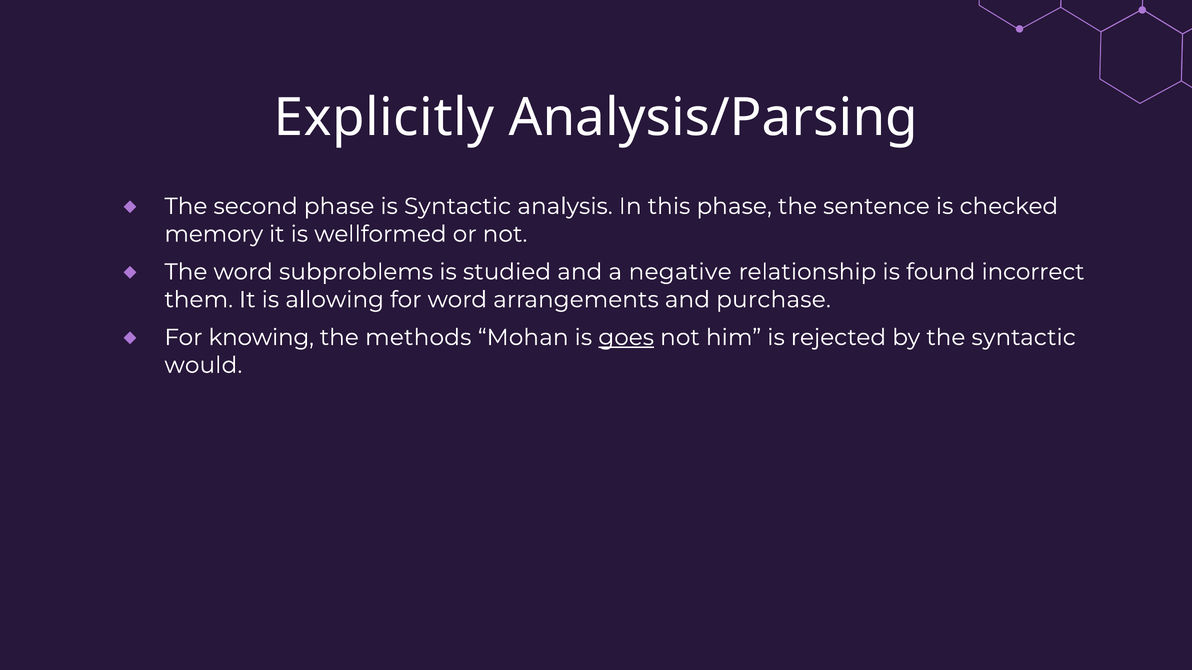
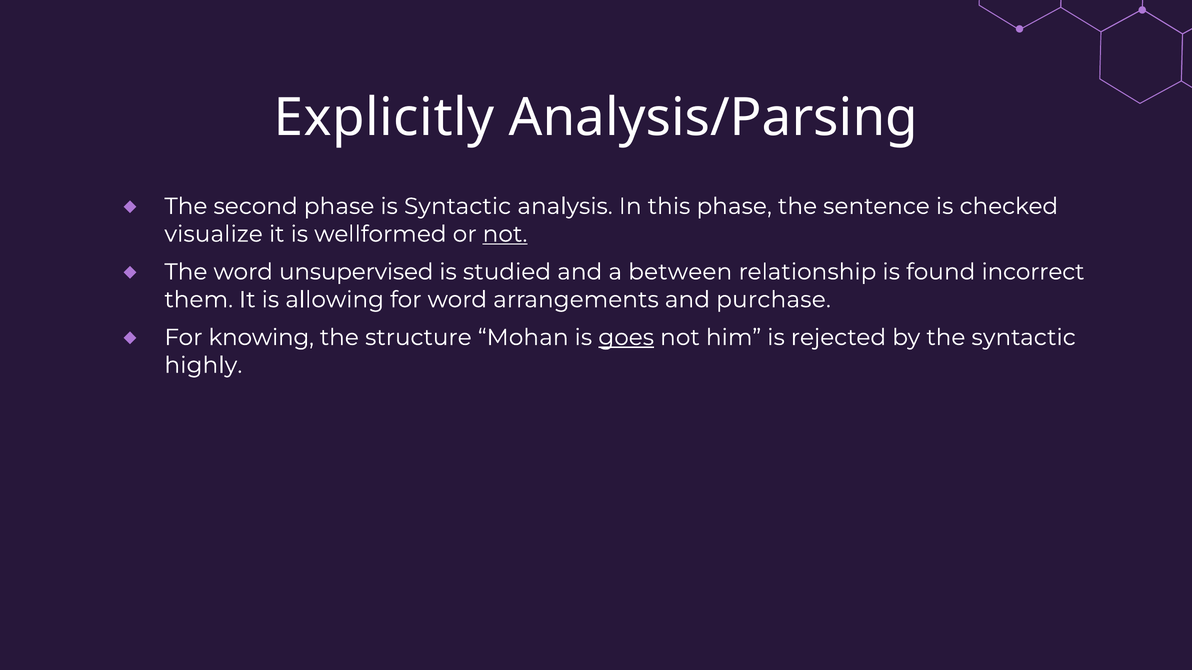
memory: memory -> visualize (214, 234)
not underline: none -> present (505, 234)
subproblems: subproblems -> unsupervised (356, 272)
negative: negative -> between (680, 272)
methods: methods -> structure (418, 338)
would: would -> highly (203, 365)
